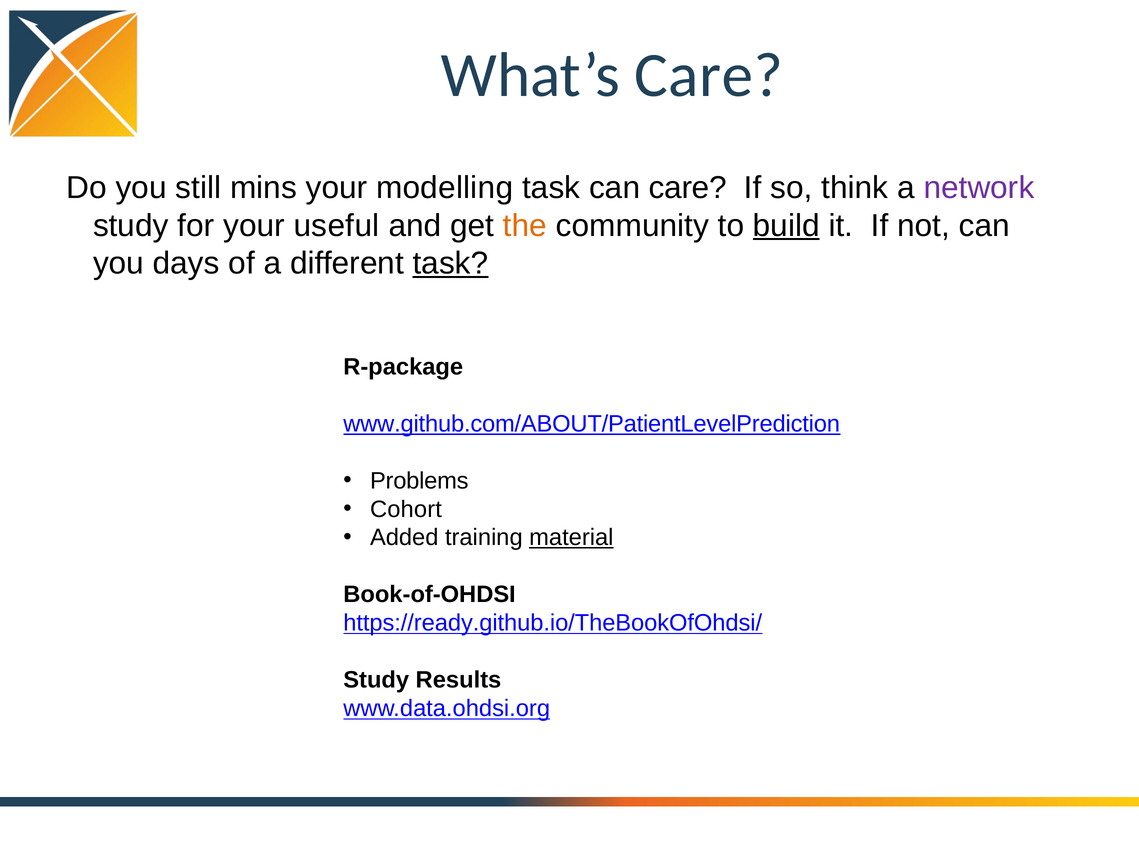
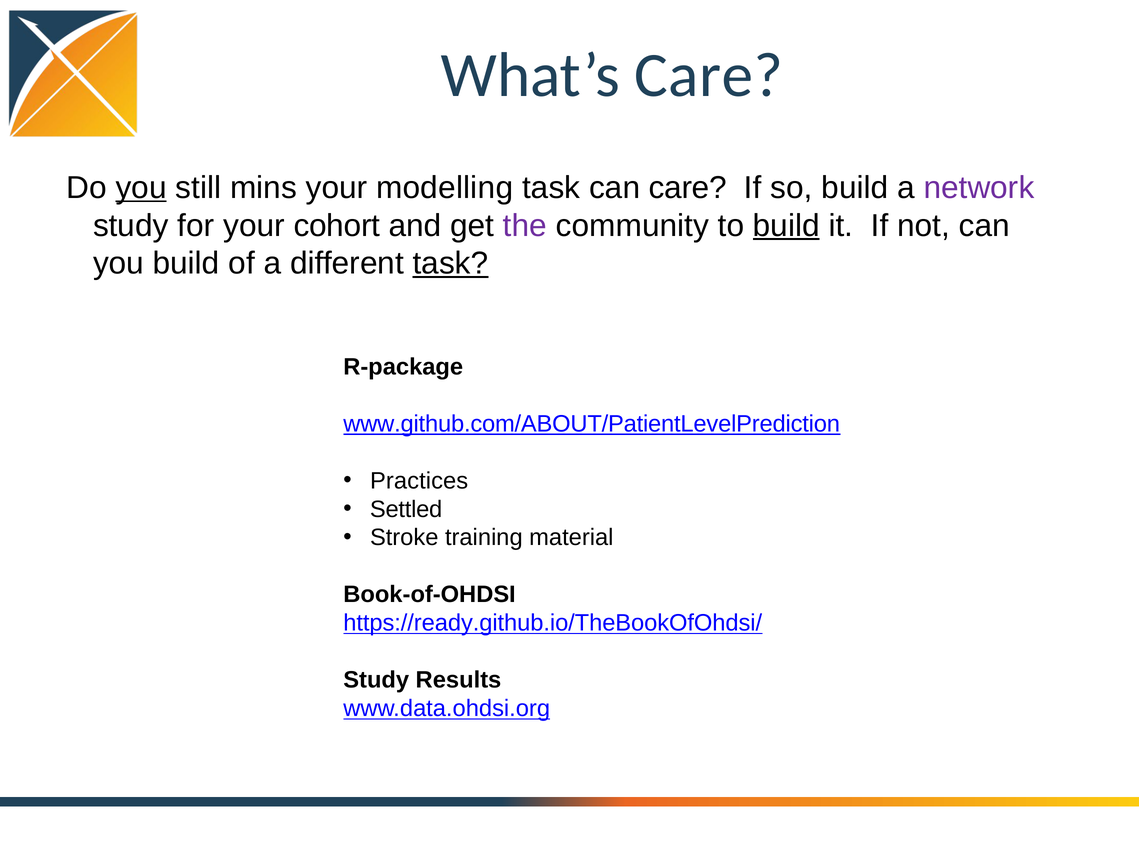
you underline: none -> present (141, 188)
so think: think -> build (855, 188)
useful: useful -> cohort (337, 226)
the colour: orange -> purple (525, 226)
you days: days -> build (186, 264)
Problems: Problems -> Practices (419, 481)
Cohort: Cohort -> Settled (406, 509)
Added: Added -> Stroke (404, 538)
material underline: present -> none (571, 538)
